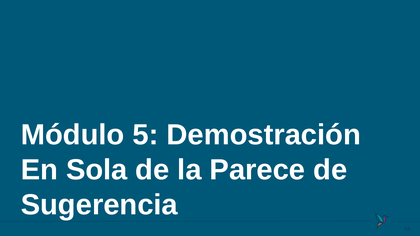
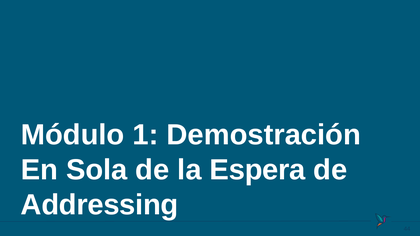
5: 5 -> 1 (145, 135)
Parece: Parece -> Espera (258, 170)
Sugerencia: Sugerencia -> Addressing (99, 205)
